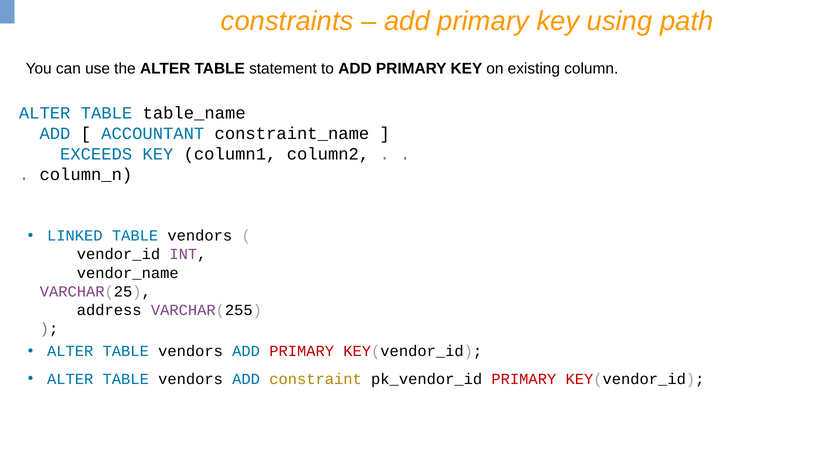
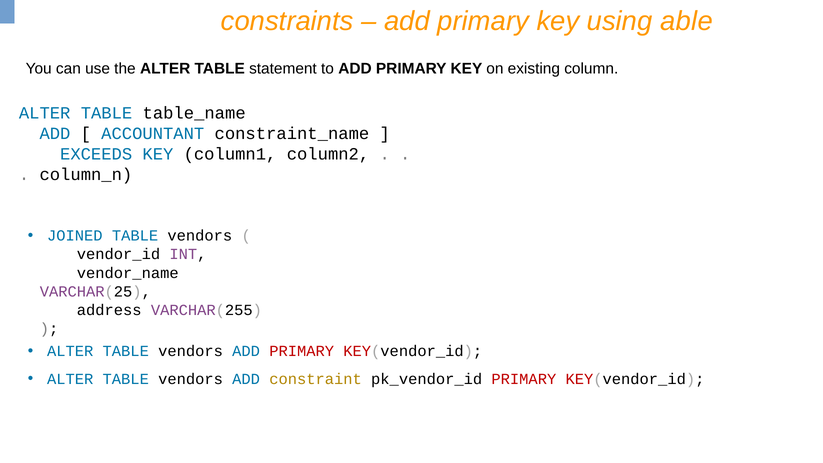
path: path -> able (687, 21)
LINKED: LINKED -> JOINED (75, 236)
